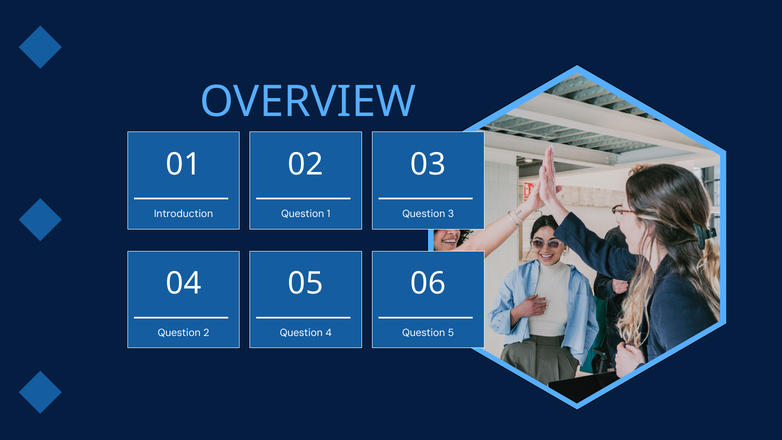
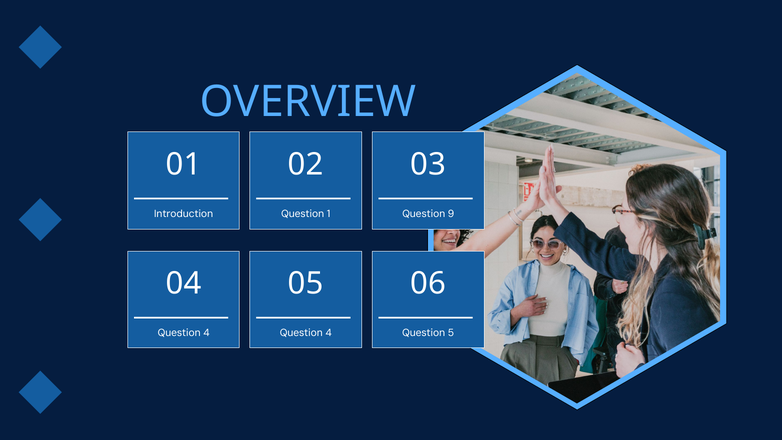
3: 3 -> 9 (451, 214)
2: 2 -> 4 (206, 333)
